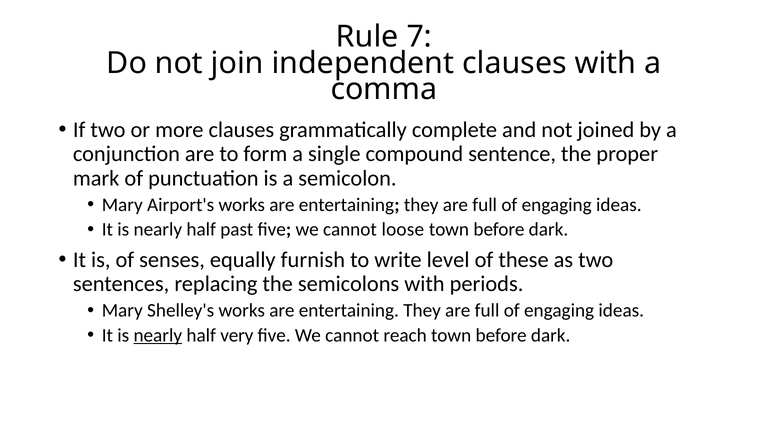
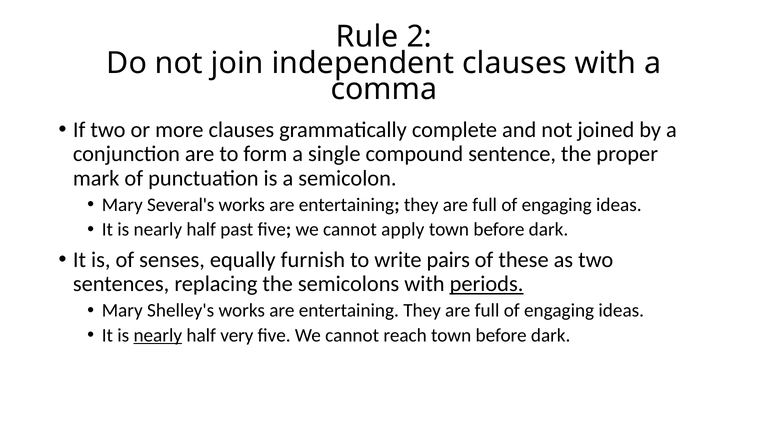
7: 7 -> 2 (419, 37)
Airport's: Airport's -> Several's (181, 205)
loose: loose -> apply (403, 229)
level: level -> pairs (448, 260)
periods underline: none -> present (487, 284)
